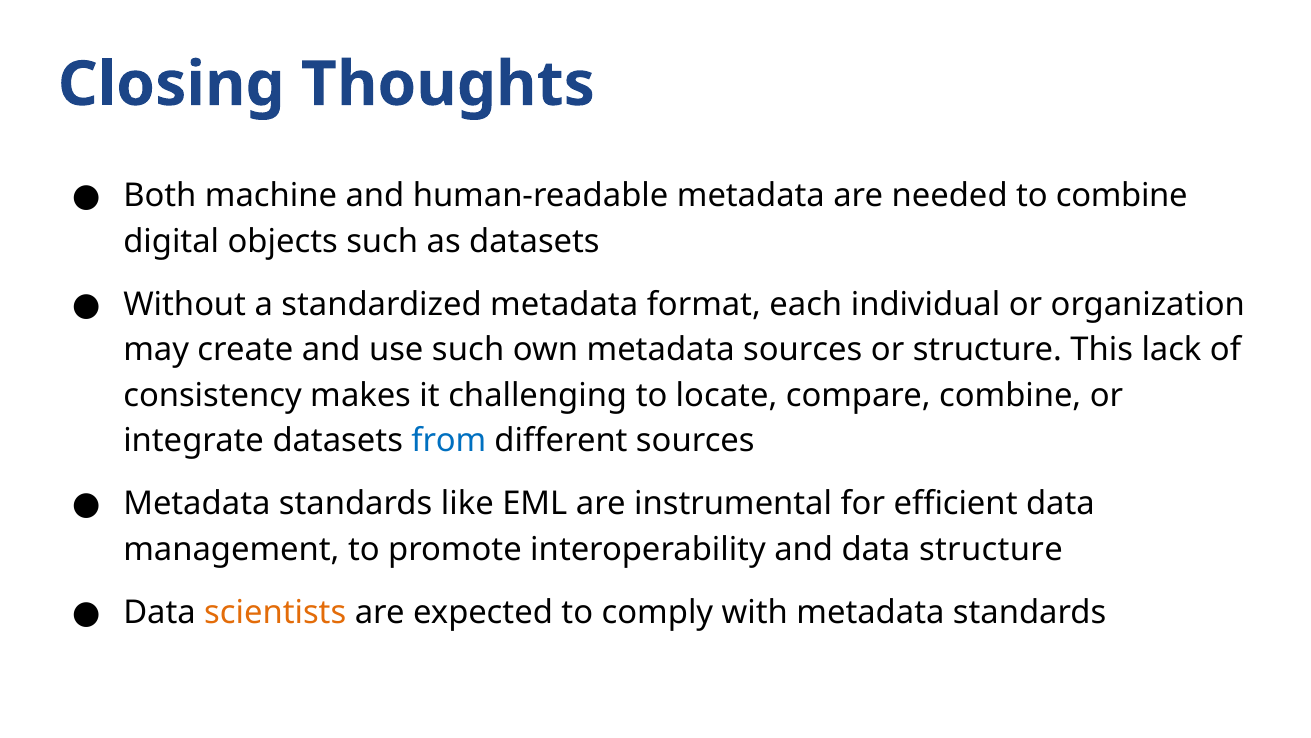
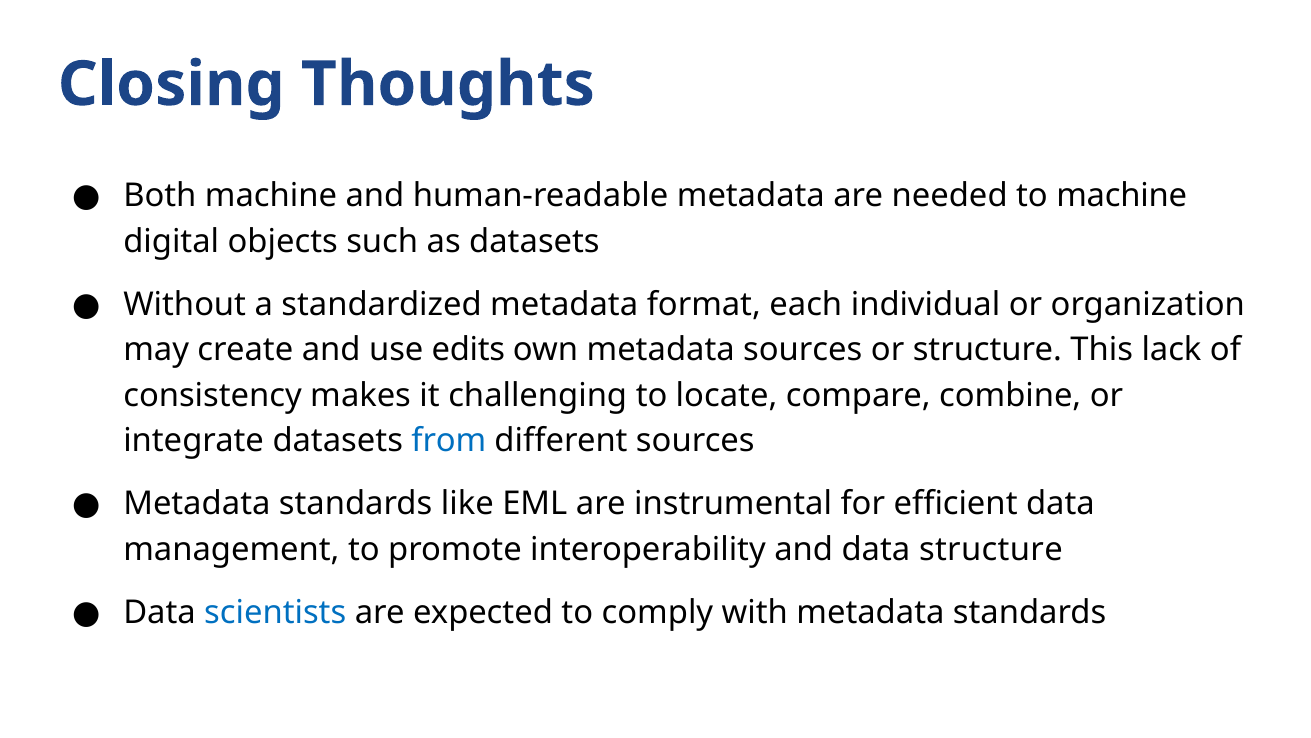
to combine: combine -> machine (1122, 196)
use such: such -> edits (468, 350)
scientists colour: orange -> blue (275, 612)
